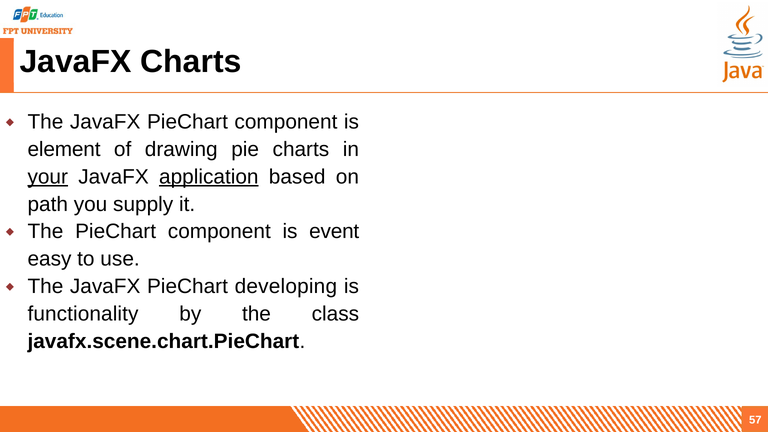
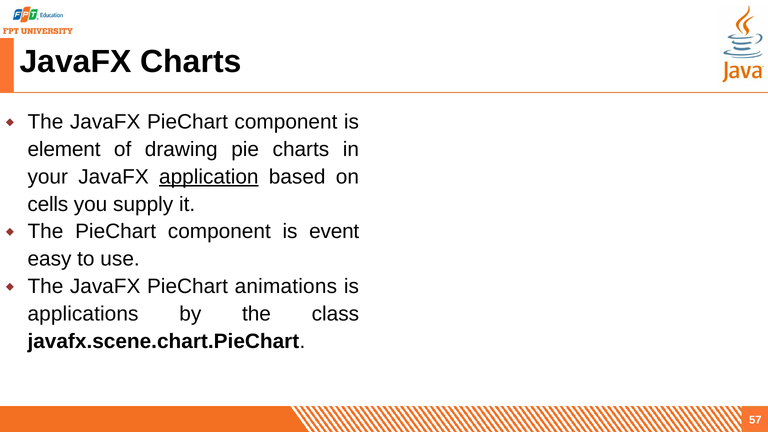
your underline: present -> none (48, 177)
path: path -> cells (48, 204)
developing: developing -> animations (286, 286)
functionality: functionality -> applications (83, 314)
